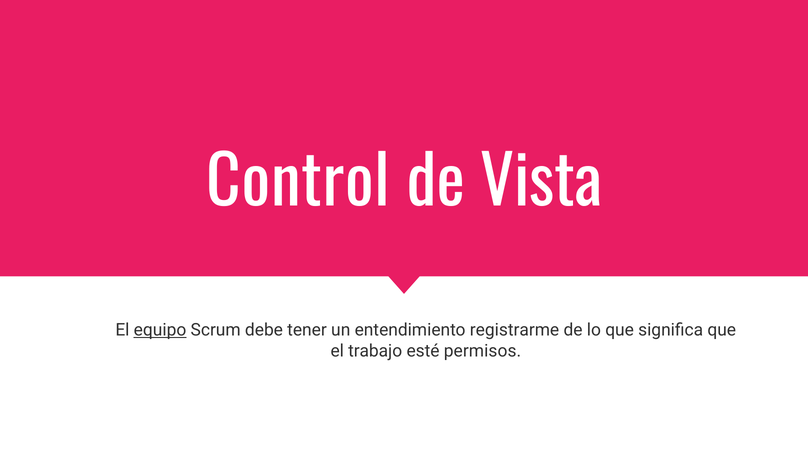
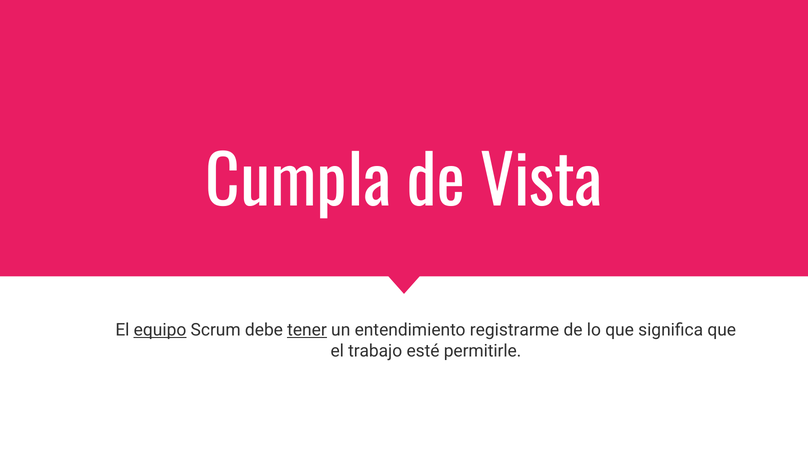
Control: Control -> Cumpla (298, 183)
tener underline: none -> present (307, 330)
permisos: permisos -> permitirle (483, 351)
